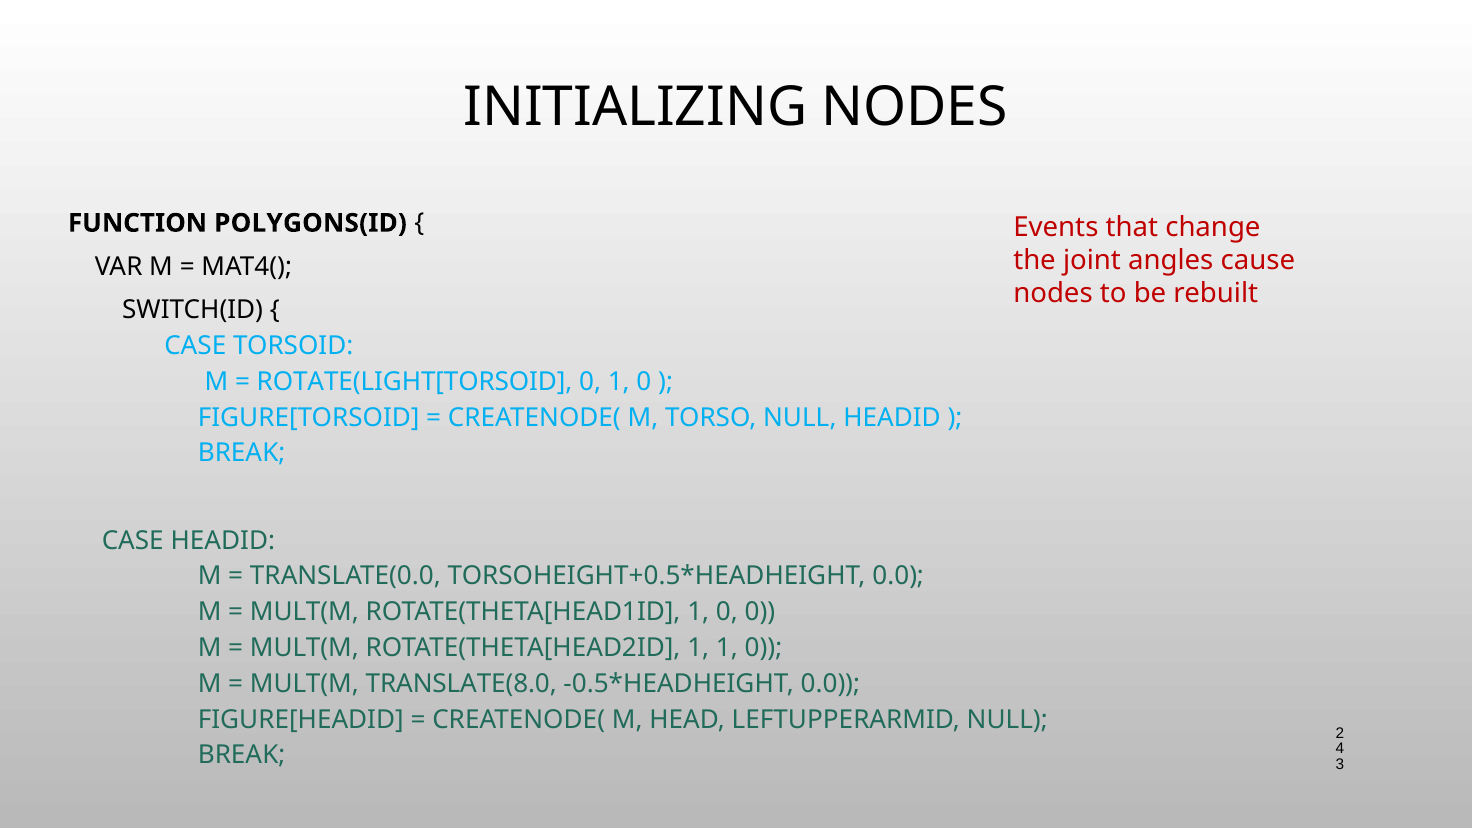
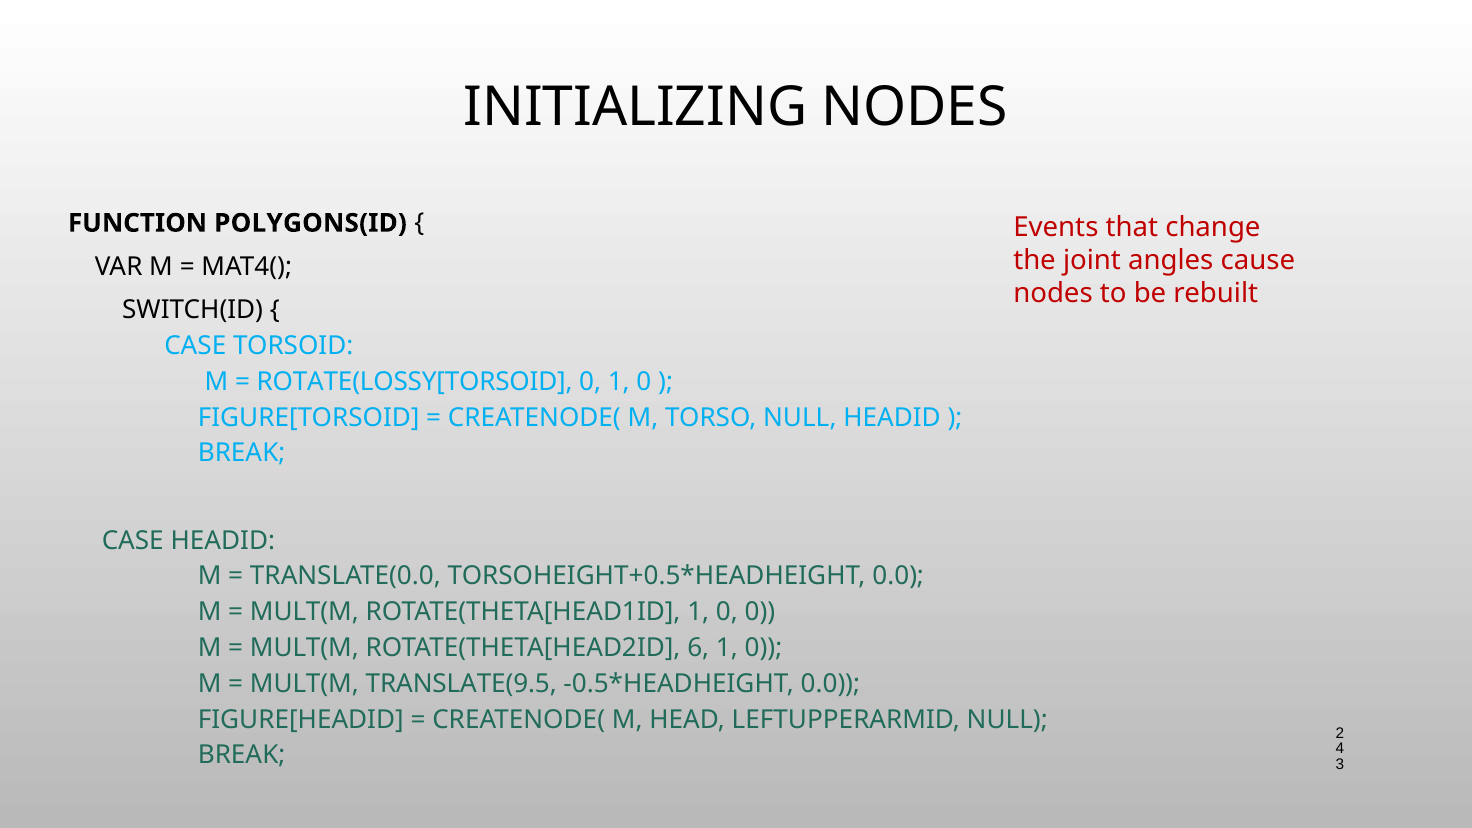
ROTATE(LIGHT[TORSOID: ROTATE(LIGHT[TORSOID -> ROTATE(LOSSY[TORSOID (415, 382)
ROTATE(THETA[HEAD2ID 1: 1 -> 6 (698, 648)
TRANSLATE(8.0: TRANSLATE(8.0 -> TRANSLATE(9.5 (461, 684)
